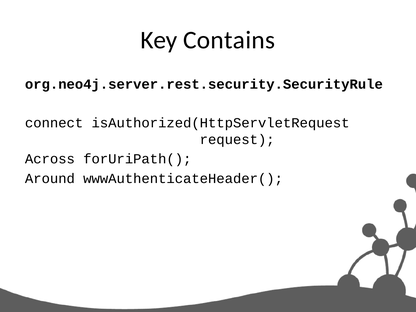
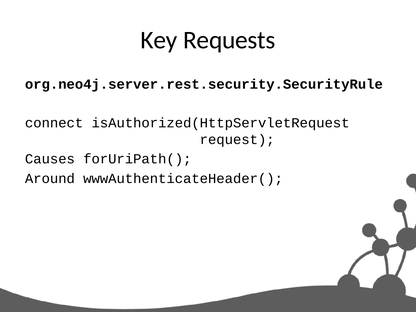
Contains: Contains -> Requests (229, 40)
Across: Across -> Causes (50, 159)
